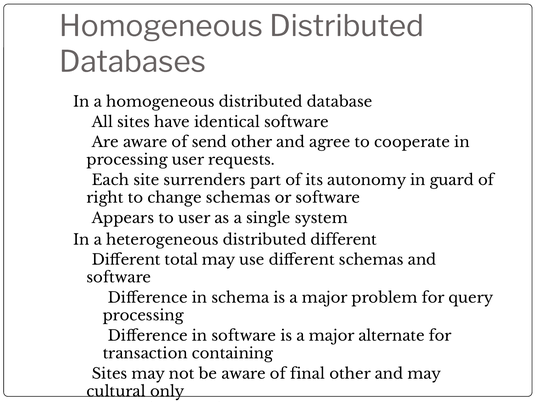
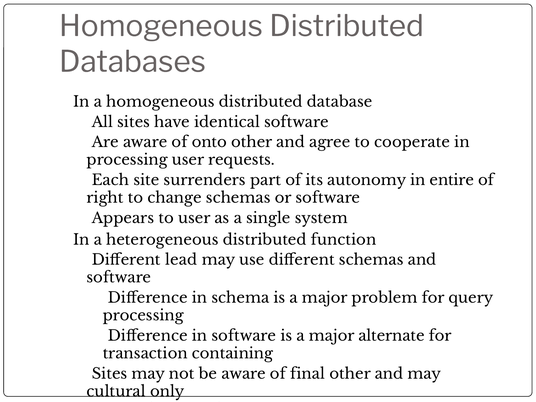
send: send -> onto (209, 142)
guard: guard -> entire (452, 180)
distributed different: different -> function (344, 240)
total: total -> lead (181, 260)
